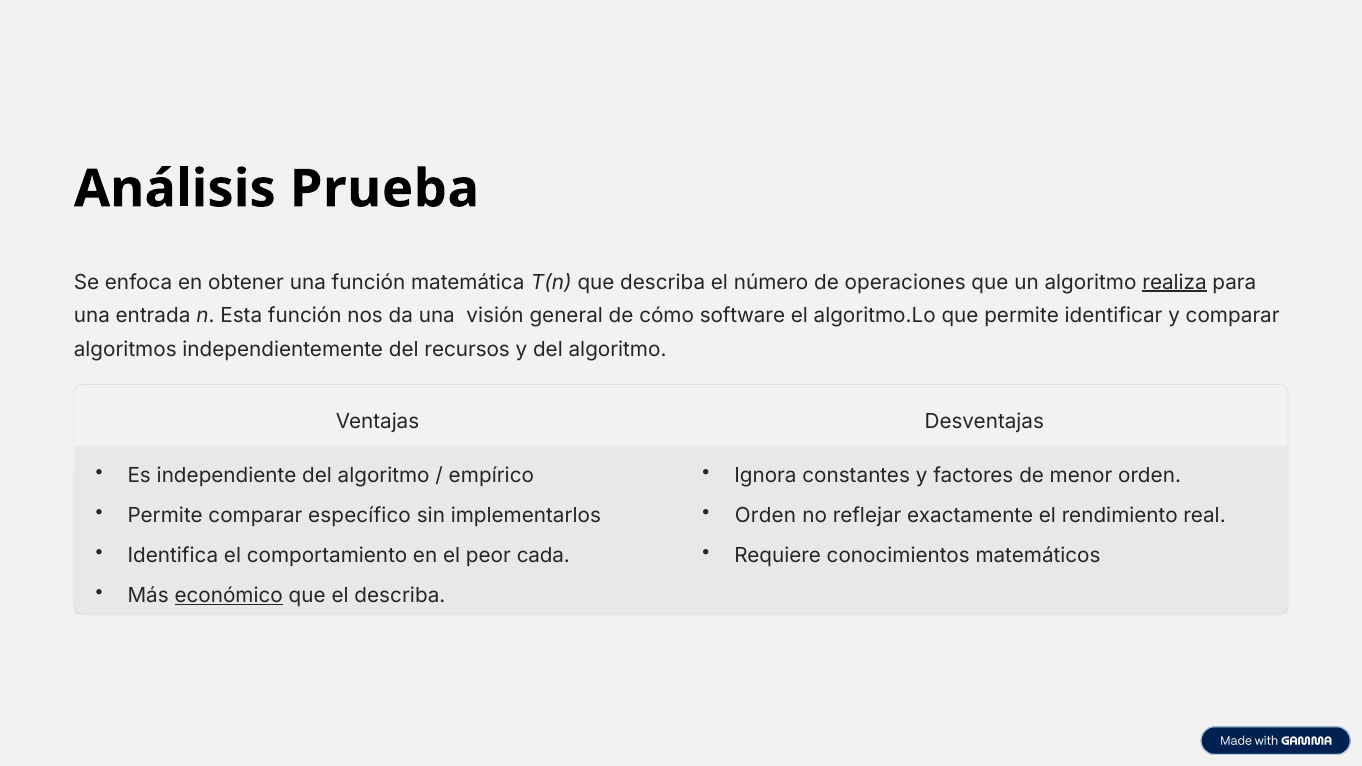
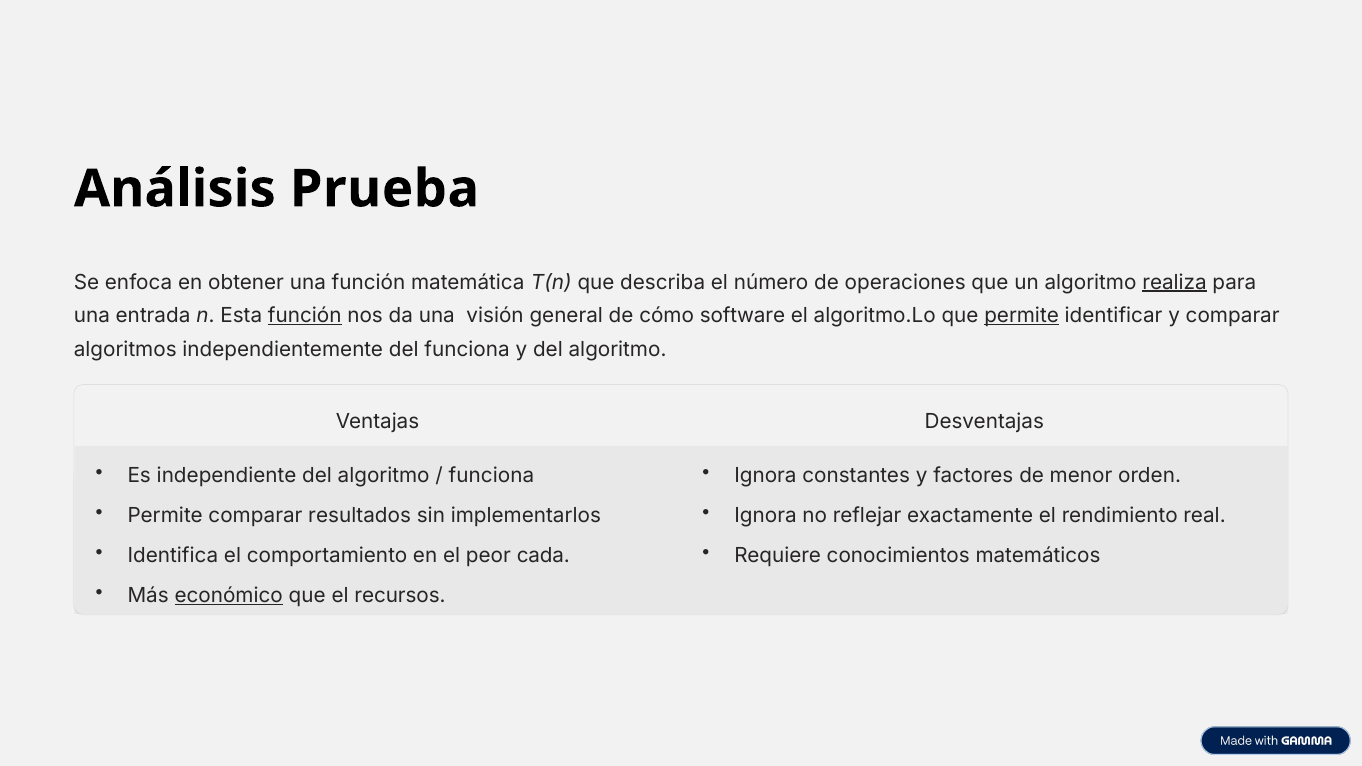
función underline: none -> present (305, 316)
permite underline: none -> present (1022, 316)
del recursos: recursos -> funciona (467, 350)
empírico: empírico -> funciona (491, 476)
específico: específico -> resultados (360, 516)
Orden: Orden -> Ignora (766, 516)
el describa: describa -> recursos (400, 596)
